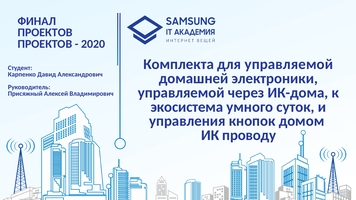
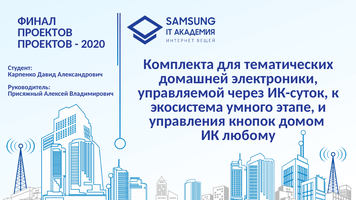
для управляемой: управляемой -> тематических (289, 64)
ИК-дома: ИК-дома -> ИК-суток (298, 93)
суток: суток -> этапе (296, 107)
проводу: проводу -> любому (249, 135)
